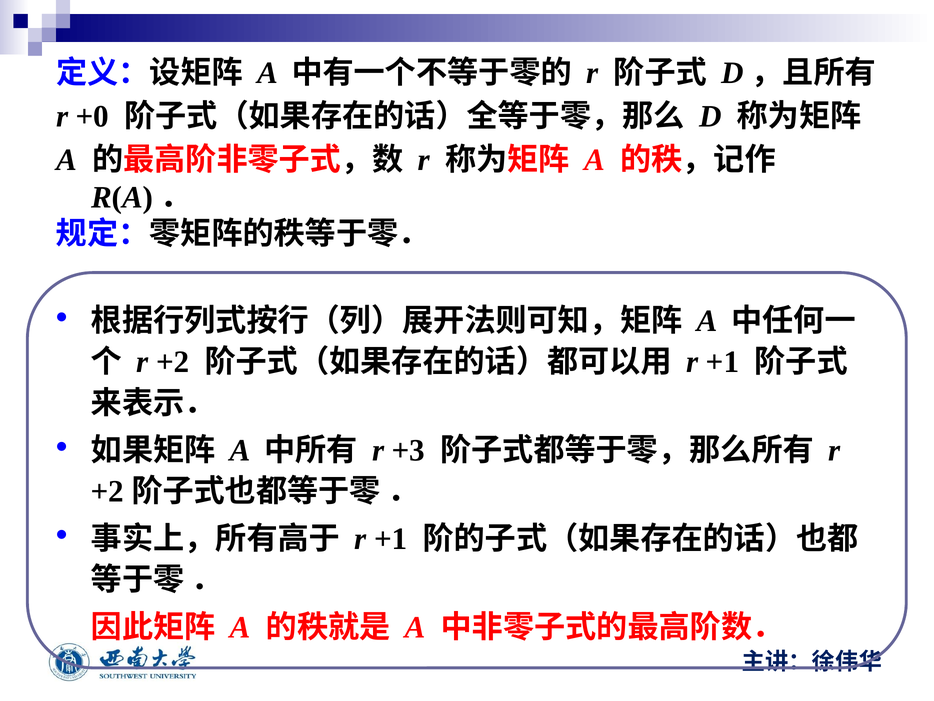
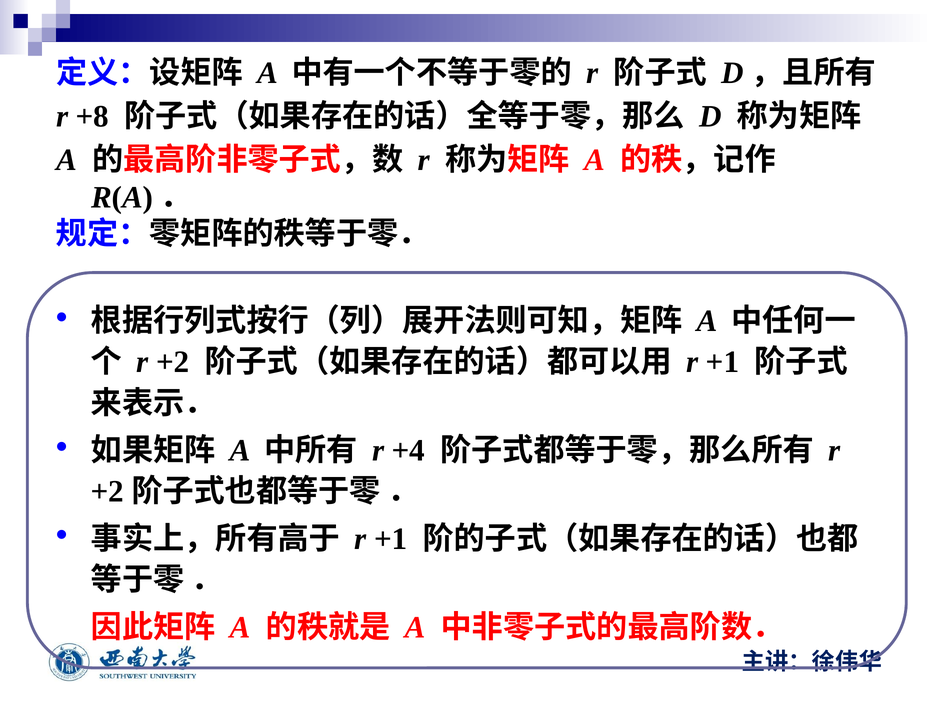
+0: +0 -> +8 (92, 116)
+3: +3 -> +4 (408, 450)
